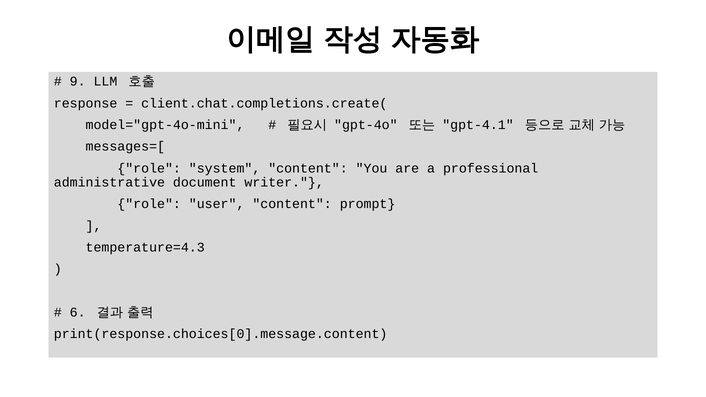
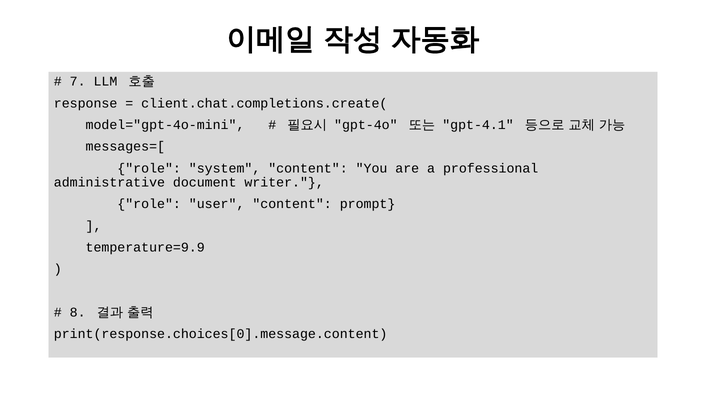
9: 9 -> 7 (78, 82)
temperature=4.3: temperature=4.3 -> temperature=9.9 (145, 247)
6: 6 -> 8 (78, 312)
